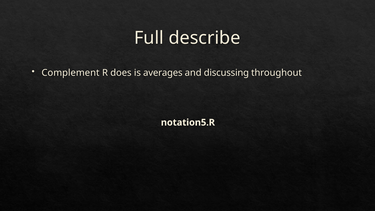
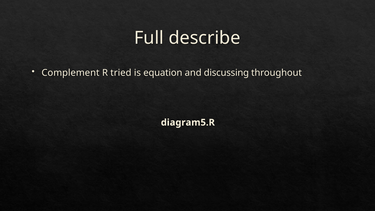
does: does -> tried (121, 73)
averages: averages -> equation (163, 73)
notation5.R: notation5.R -> diagram5.R (188, 122)
